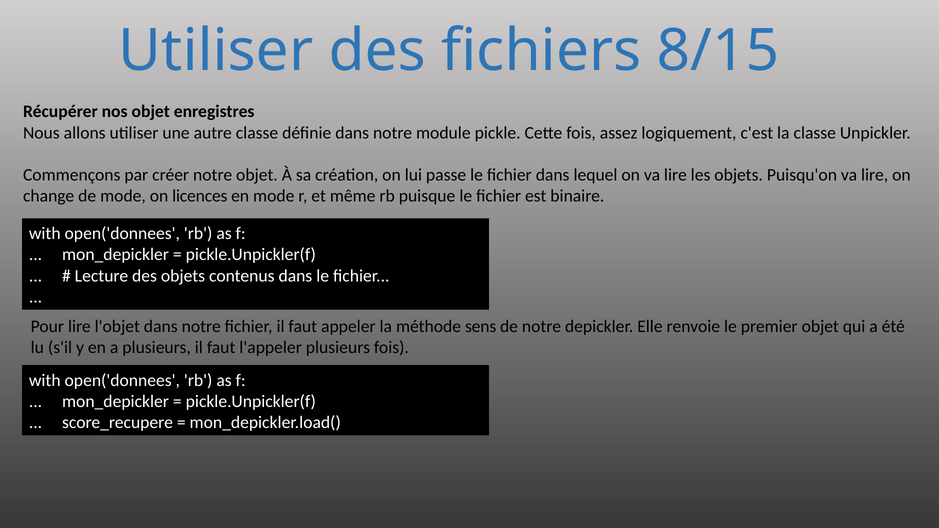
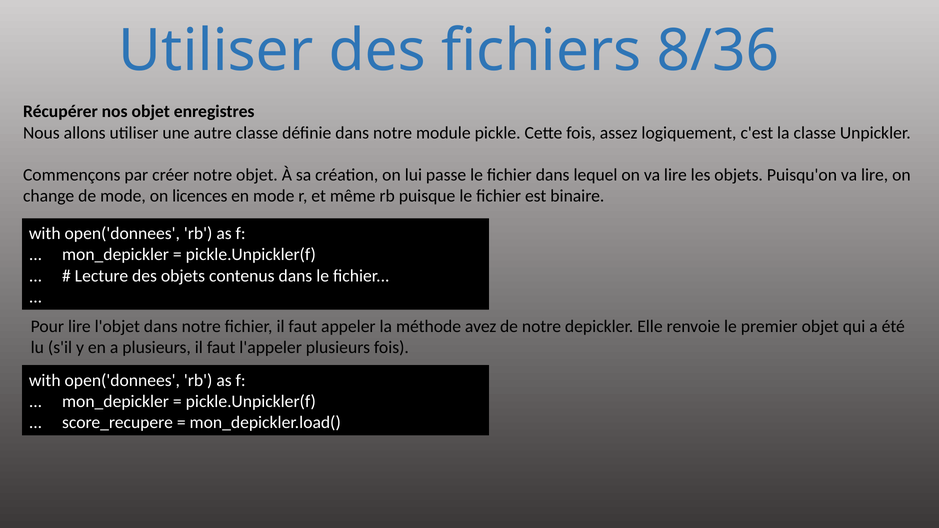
8/15: 8/15 -> 8/36 (718, 51)
sens: sens -> avez (481, 326)
